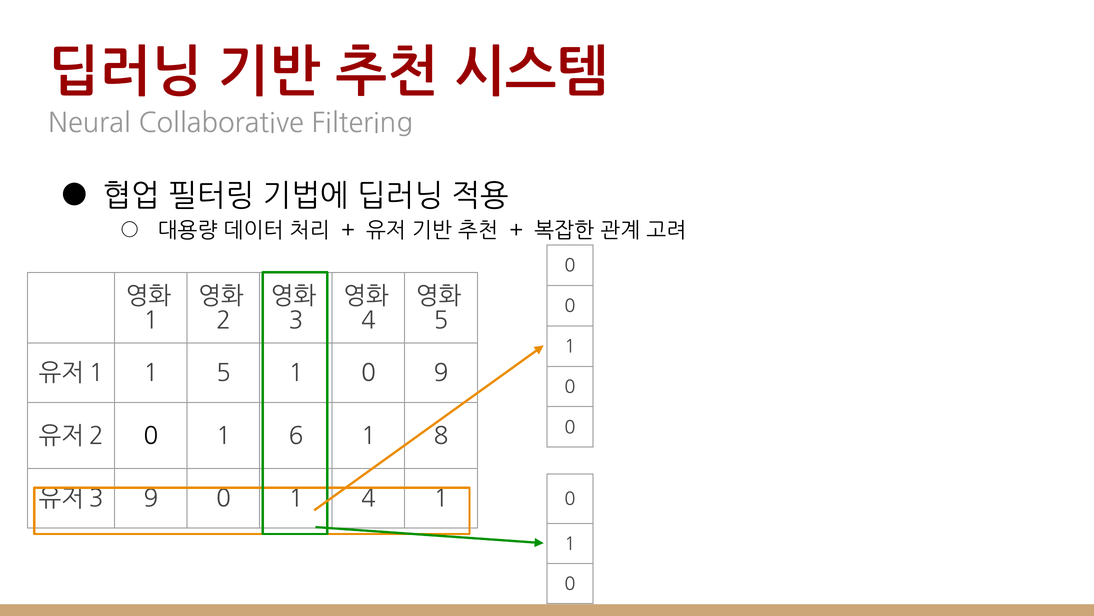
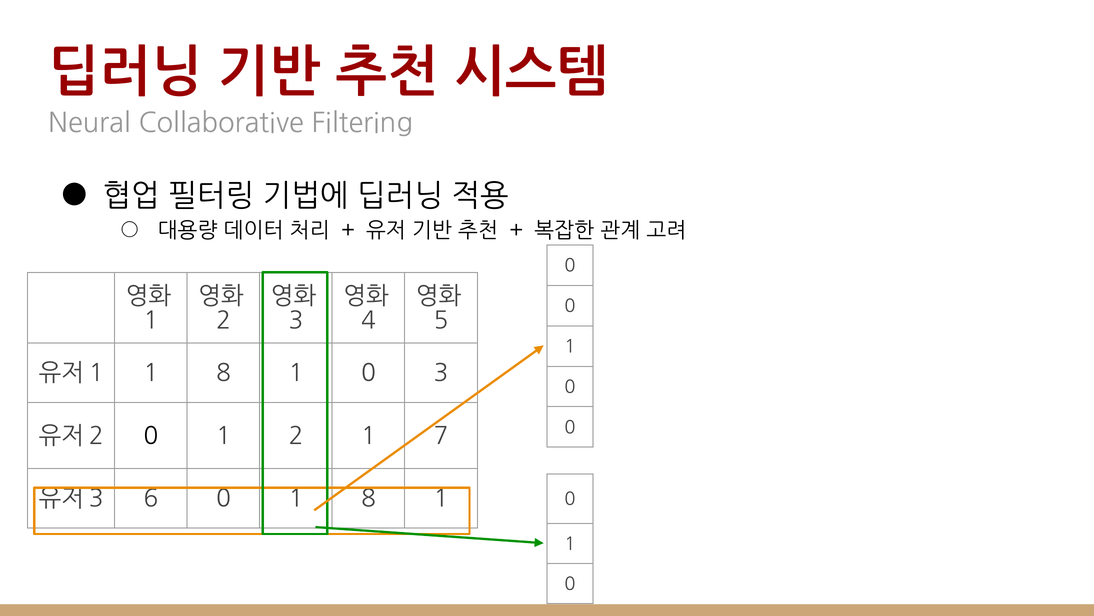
5: 5 -> 8 (223, 373)
0 9: 9 -> 3 (441, 373)
1 6: 6 -> 2 (296, 436)
8: 8 -> 7 (441, 436)
9: 9 -> 6 (151, 498)
0 1 4: 4 -> 8 (369, 498)
